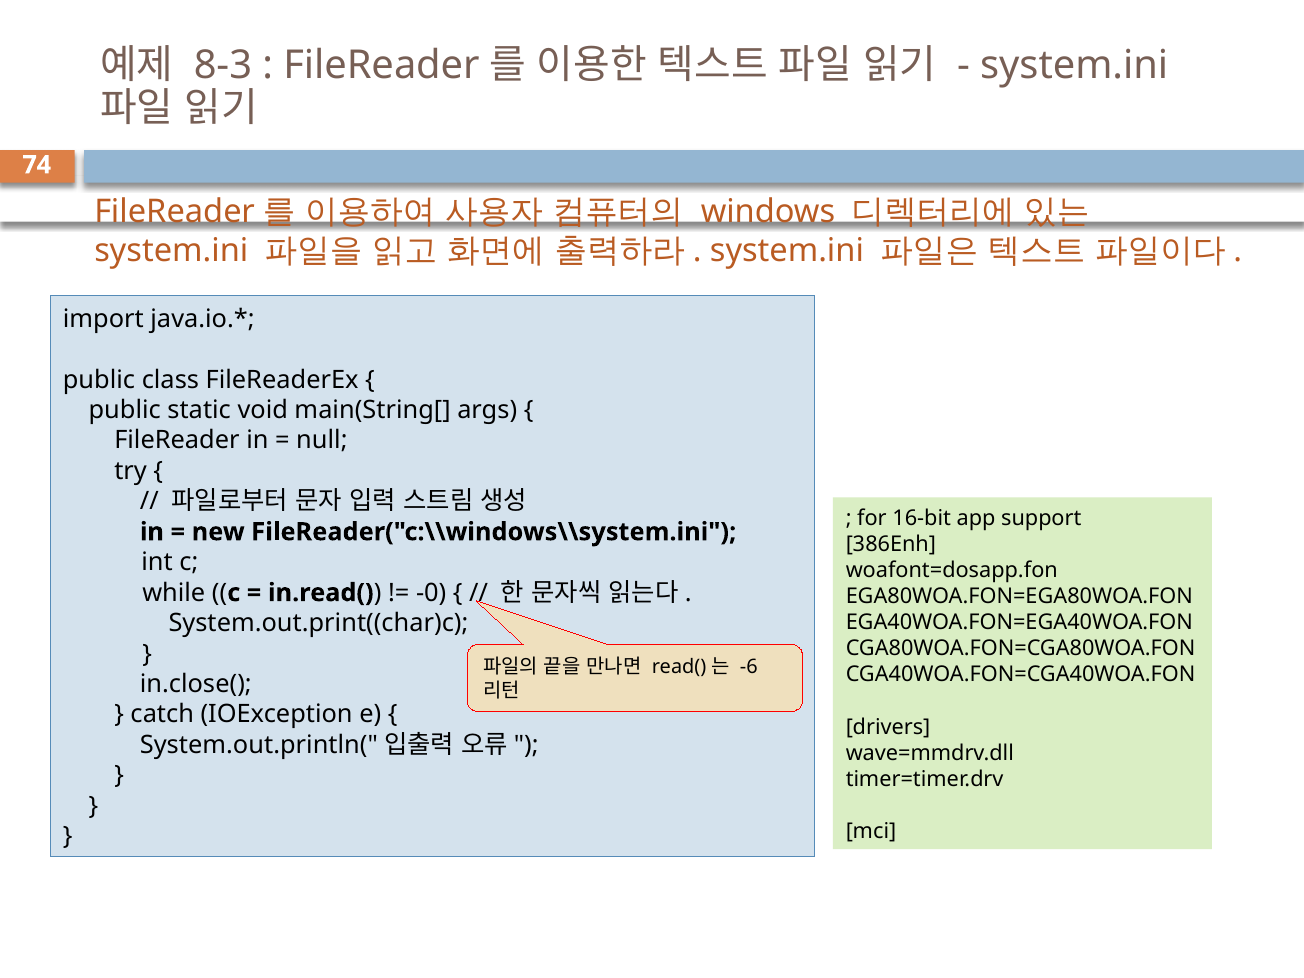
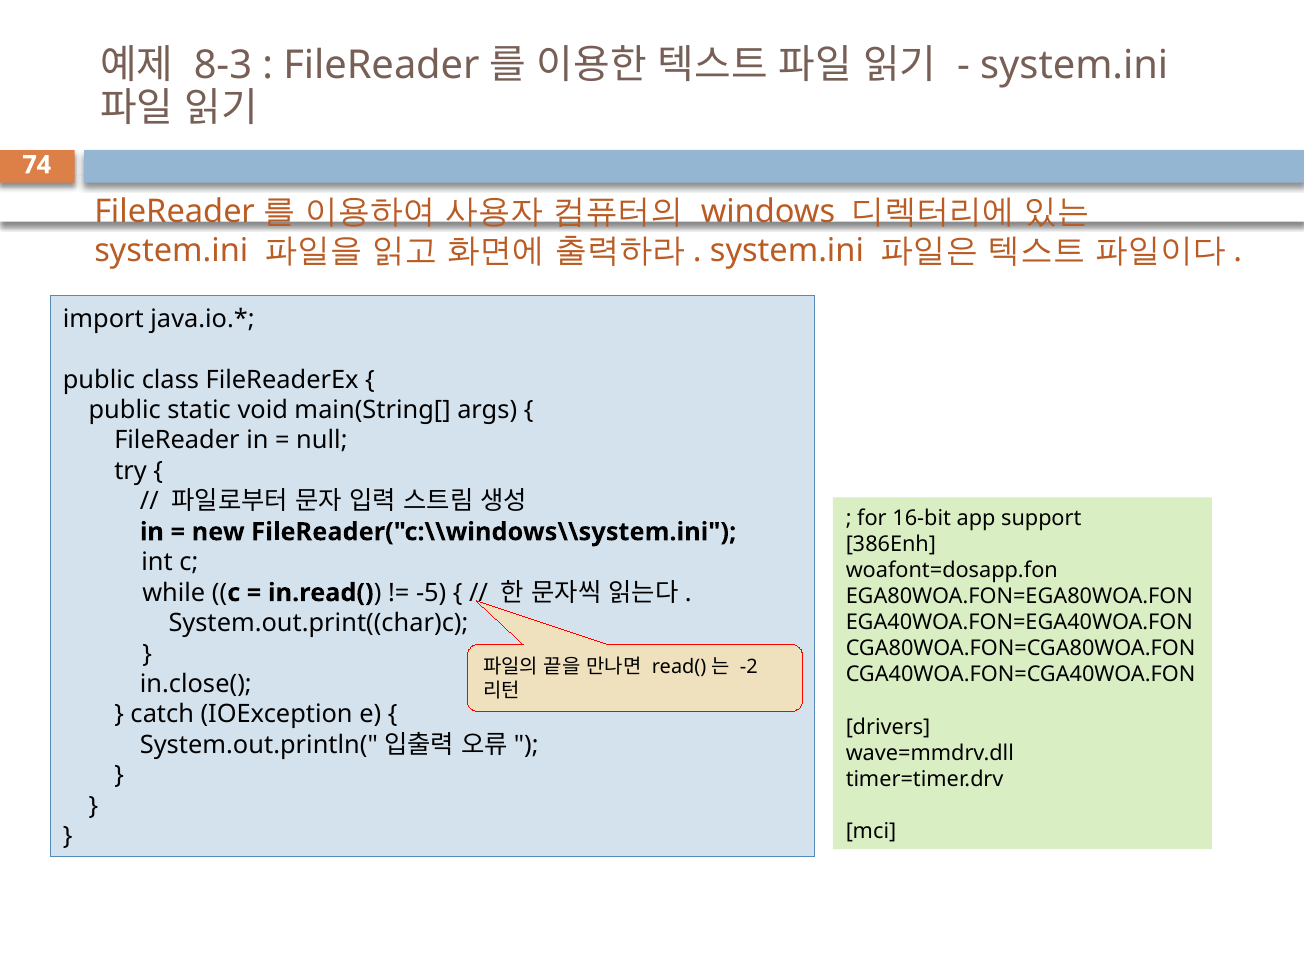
-0: -0 -> -5 (431, 593)
-6: -6 -> -2 (749, 667)
